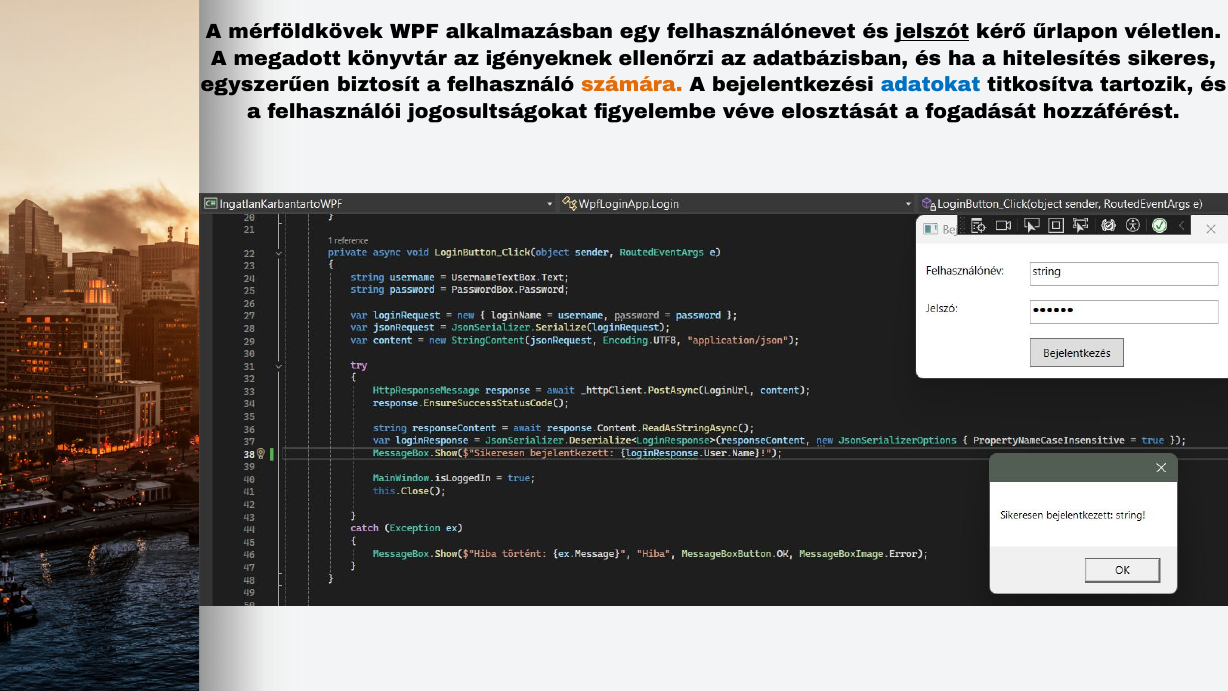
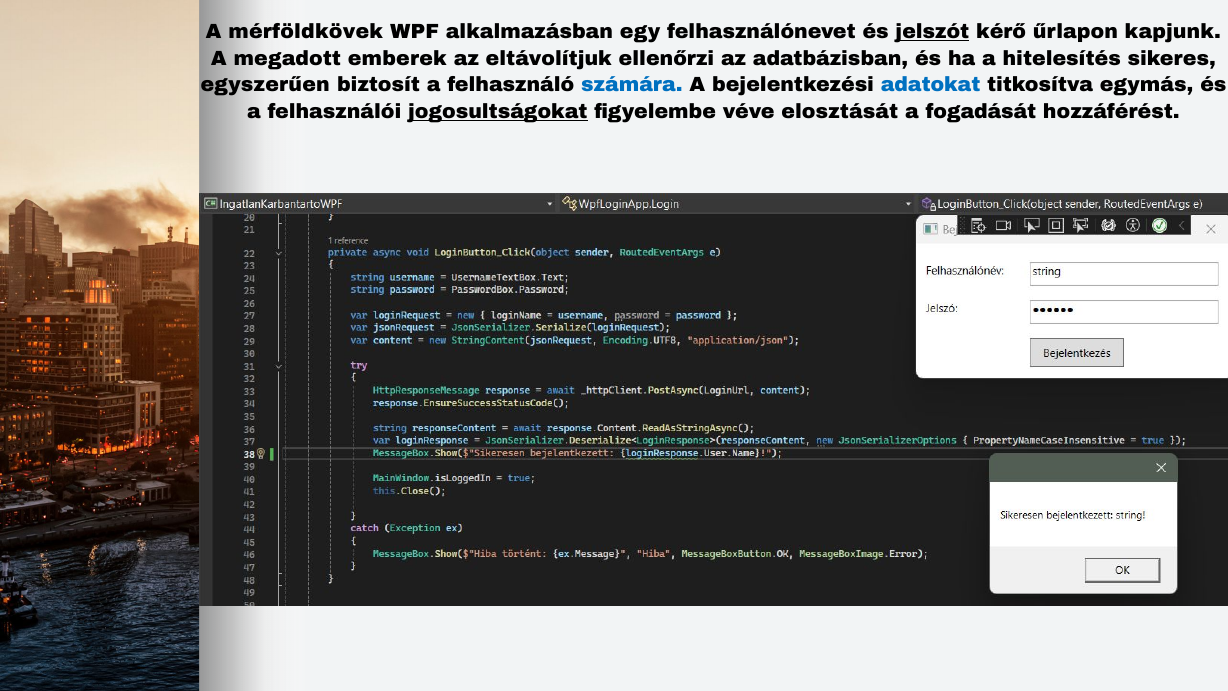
véletlen: véletlen -> kapjunk (1173, 32)
könyvtár: könyvtár -> emberek (397, 58)
igényeknek: igényeknek -> eltávolítjuk (549, 58)
számára colour: orange -> blue (632, 85)
tartozik: tartozik -> egymás (1147, 85)
jogosultságokat underline: none -> present (498, 112)
